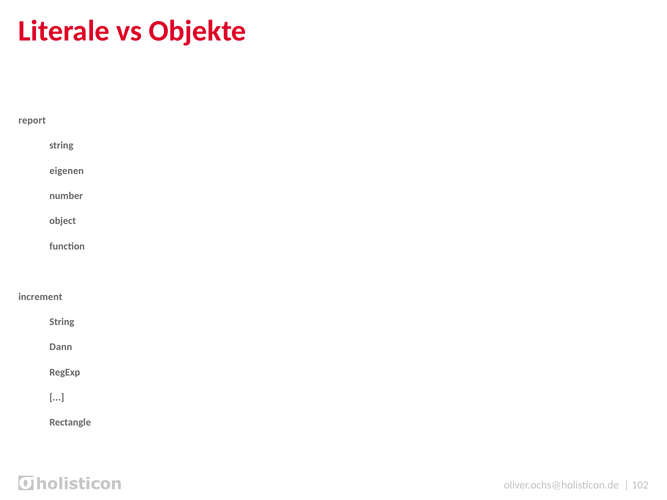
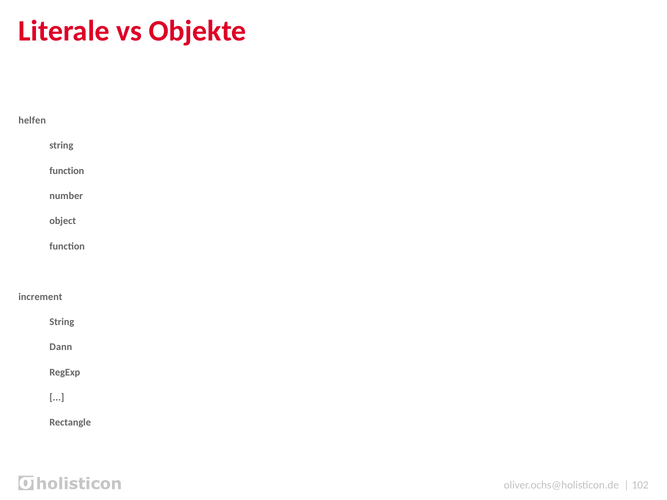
report: report -> helfen (32, 120)
eigenen: eigenen -> function (67, 171)
